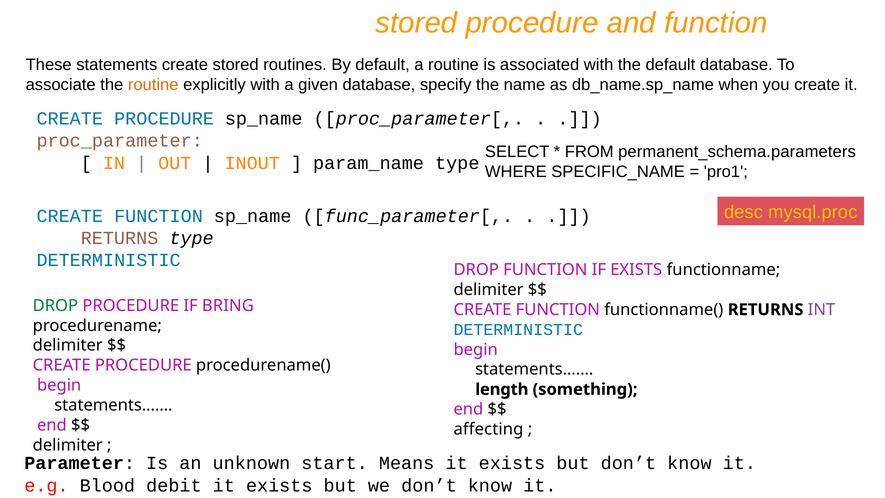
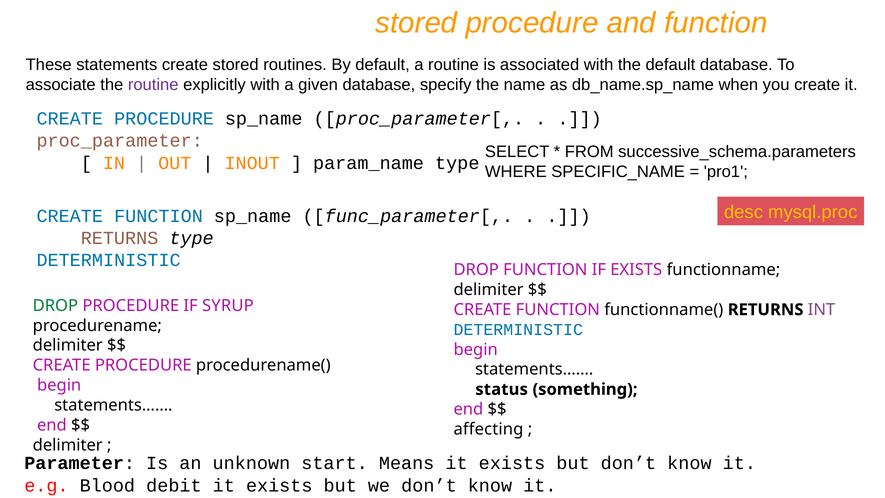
routine colour: orange -> purple (153, 85)
permanent_schema.parameters: permanent_schema.parameters -> successive_schema.parameters (737, 152)
BRING: BRING -> SYRUP (228, 306)
length: length -> status (502, 389)
